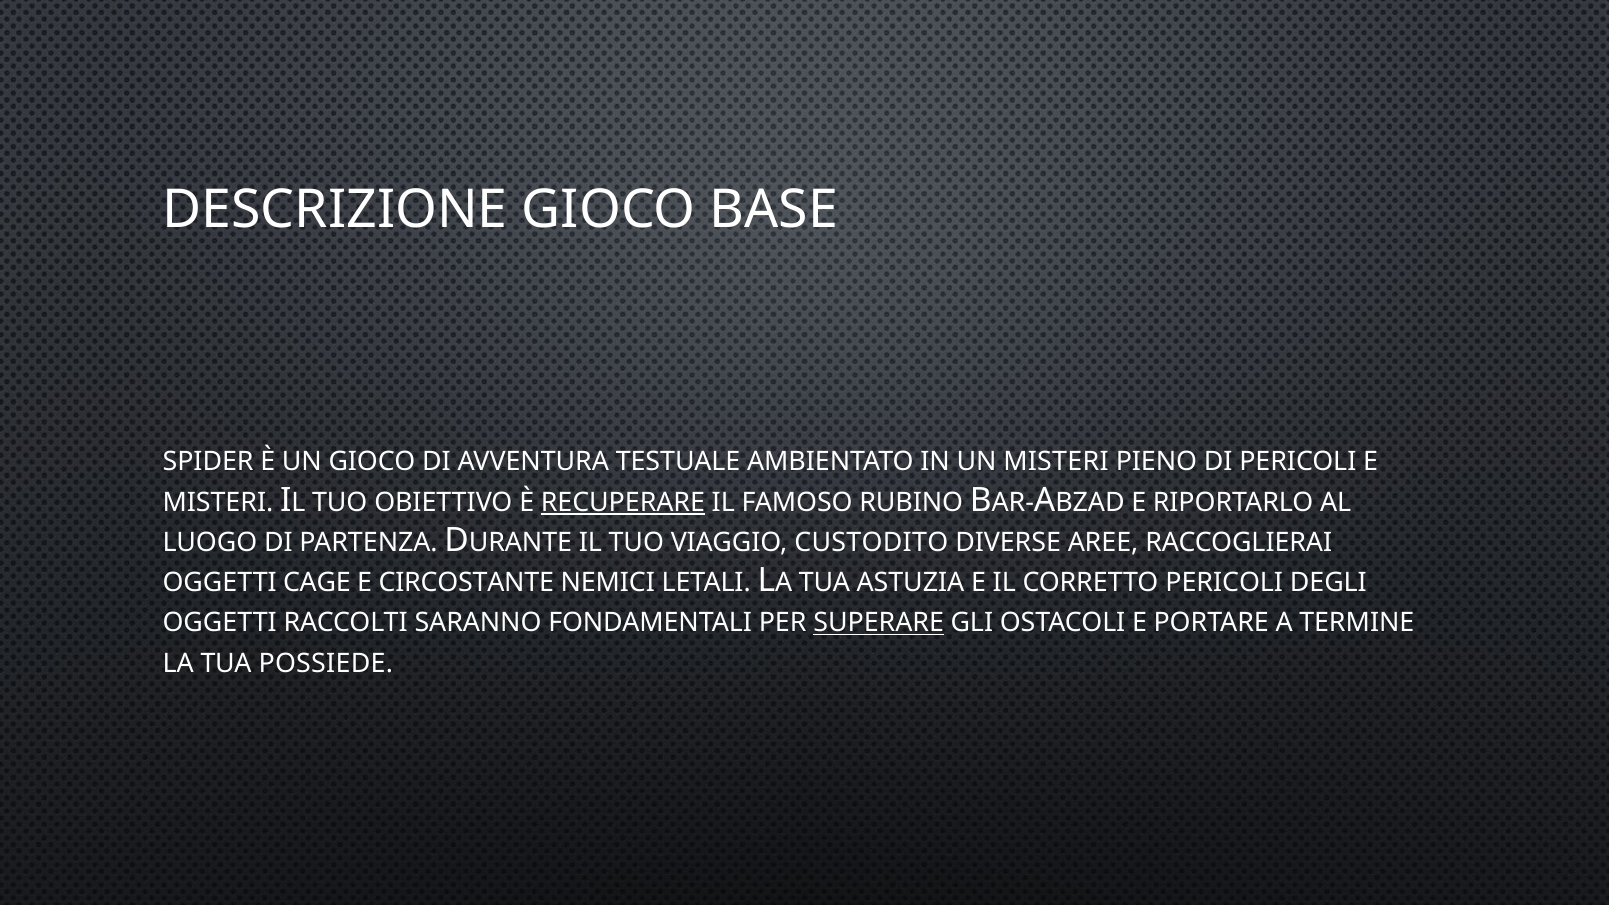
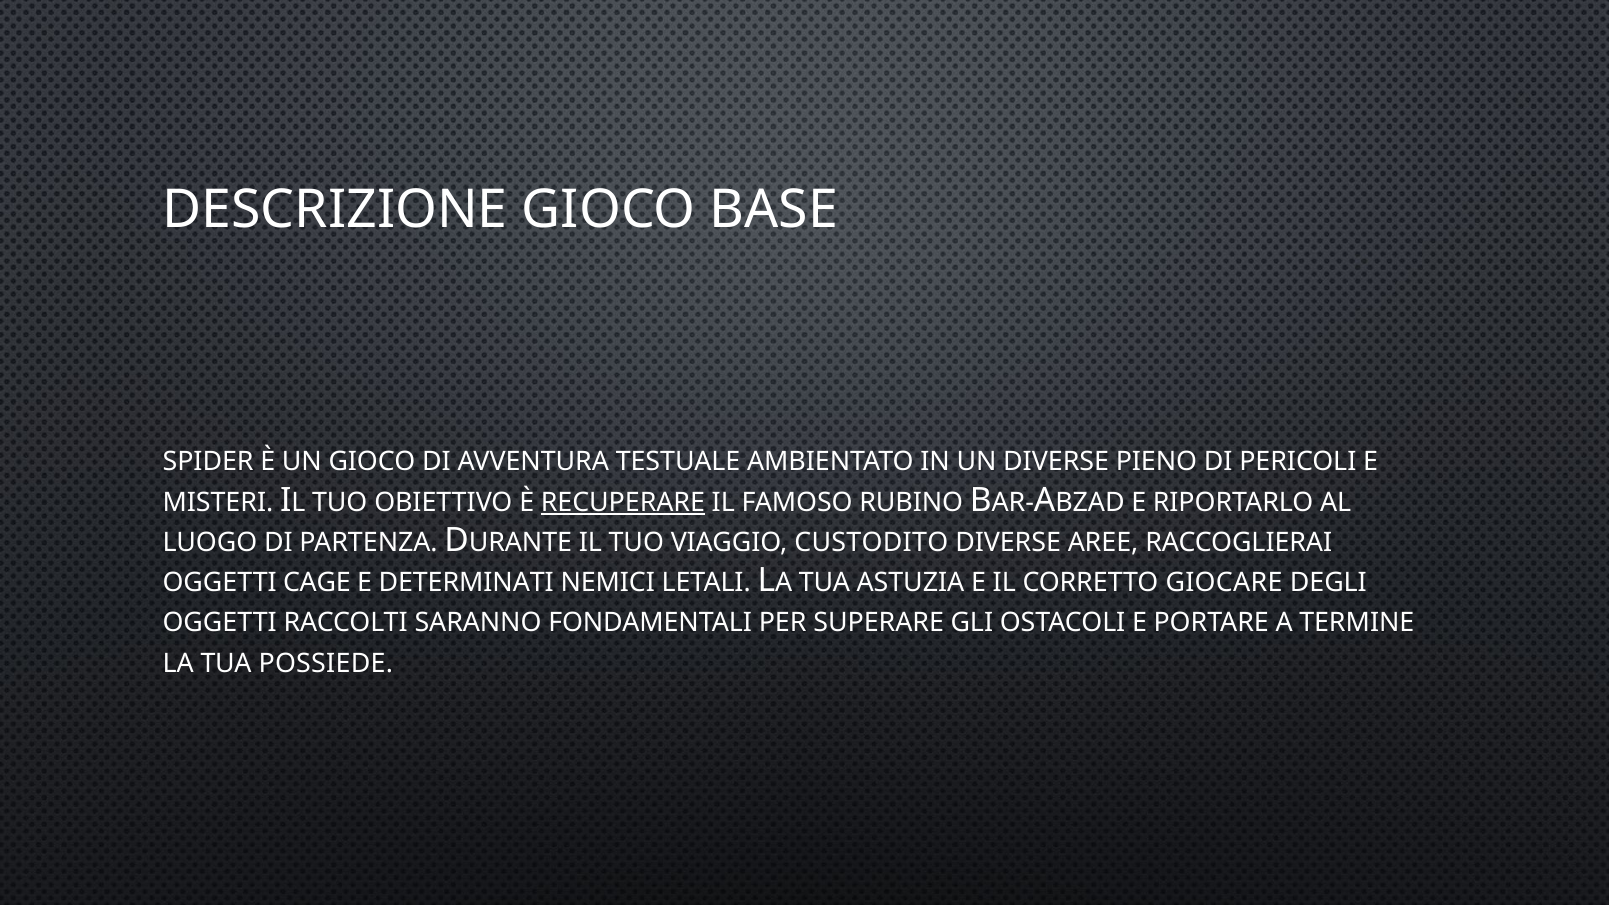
UN MISTERI: MISTERI -> DIVERSE (1056, 462)
CIRCOSTANTE: CIRCOSTANTE -> DETERMINATI (466, 583)
CORRETTO PERICOLI: PERICOLI -> GIOCARE (1224, 583)
SUPERARE underline: present -> none (879, 623)
